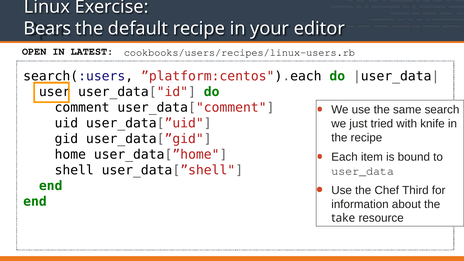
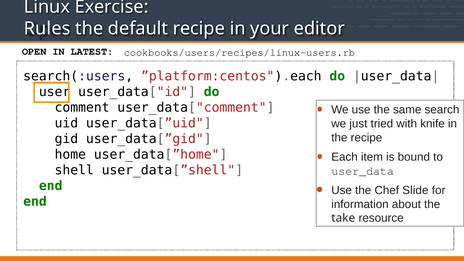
Bears: Bears -> Rules (47, 28)
Third: Third -> Slide (415, 190)
